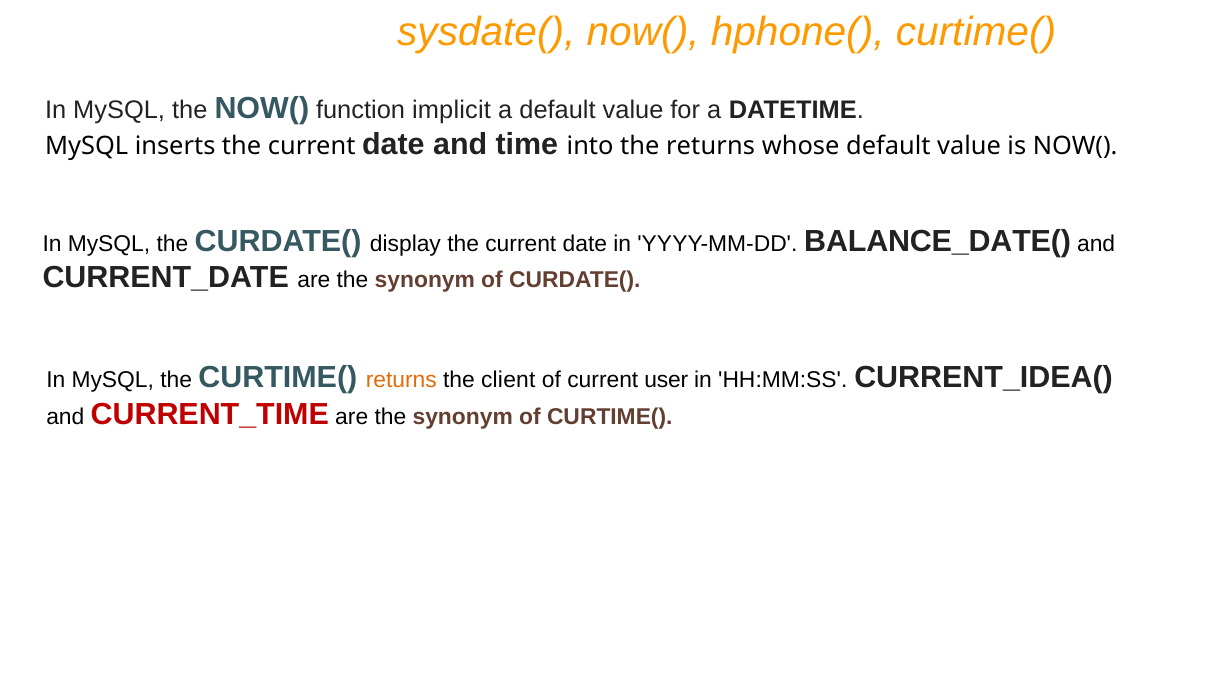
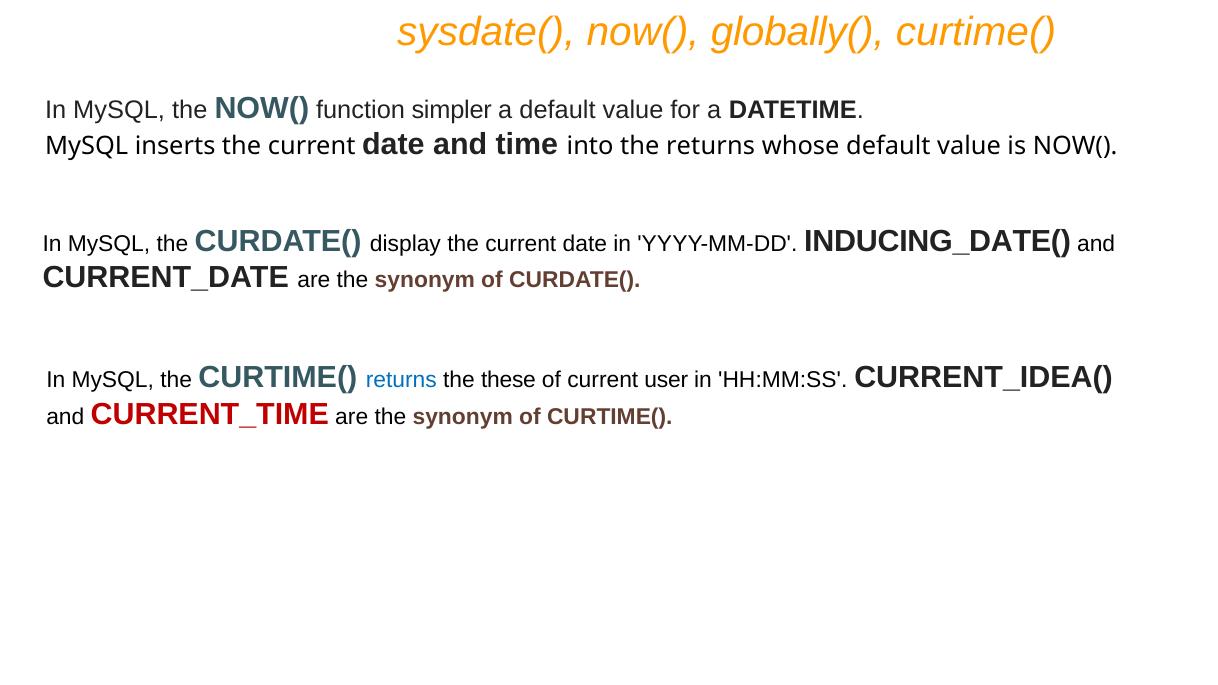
hphone(: hphone( -> globally( (798, 32)
implicit: implicit -> simpler (452, 110)
BALANCE_DATE(: BALANCE_DATE( -> INDUCING_DATE( (938, 241)
returns colour: orange -> blue (401, 380)
client: client -> these (508, 380)
